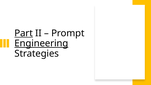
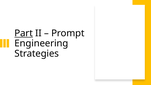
Engineering underline: present -> none (41, 43)
